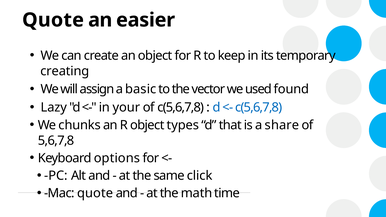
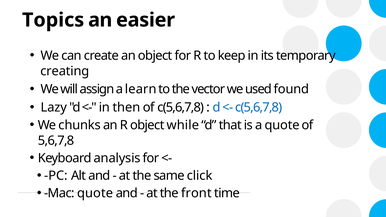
Quote: Quote -> Topics (53, 20)
basic: basic -> learn (141, 89)
your: your -> then (126, 108)
types: types -> while (183, 125)
a share: share -> quote (282, 125)
options: options -> analysis (117, 158)
math: math -> front (196, 193)
